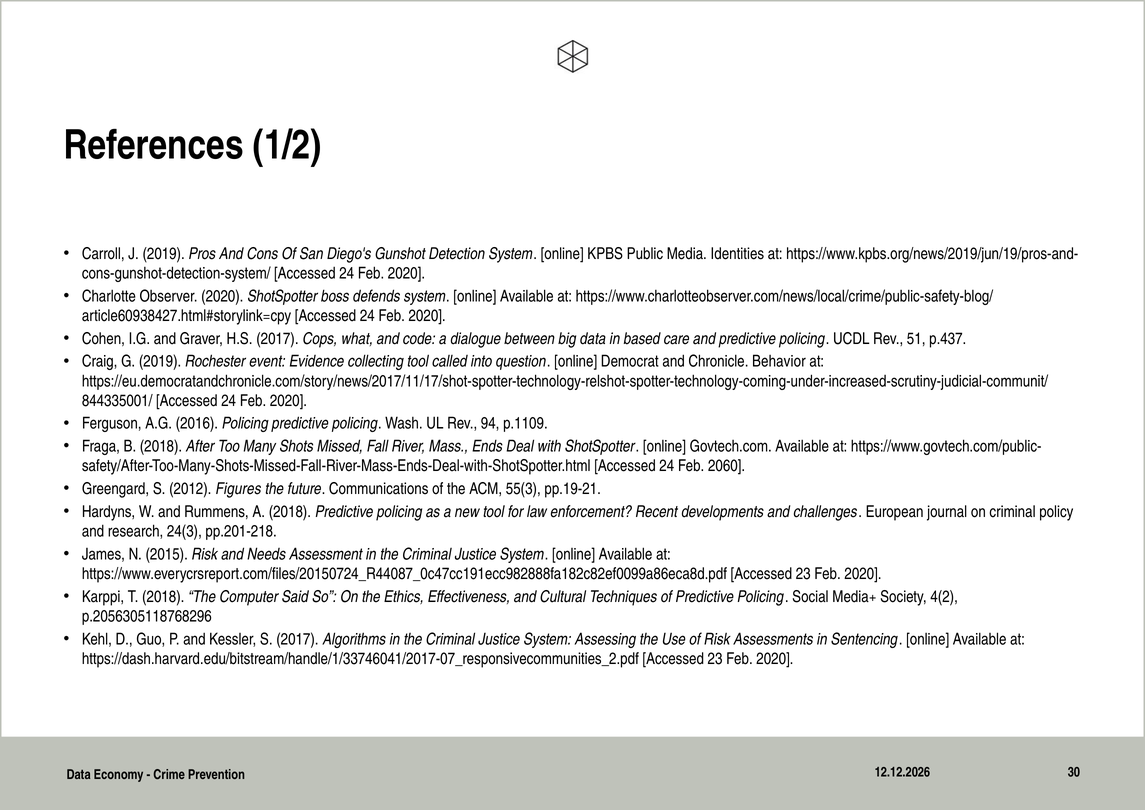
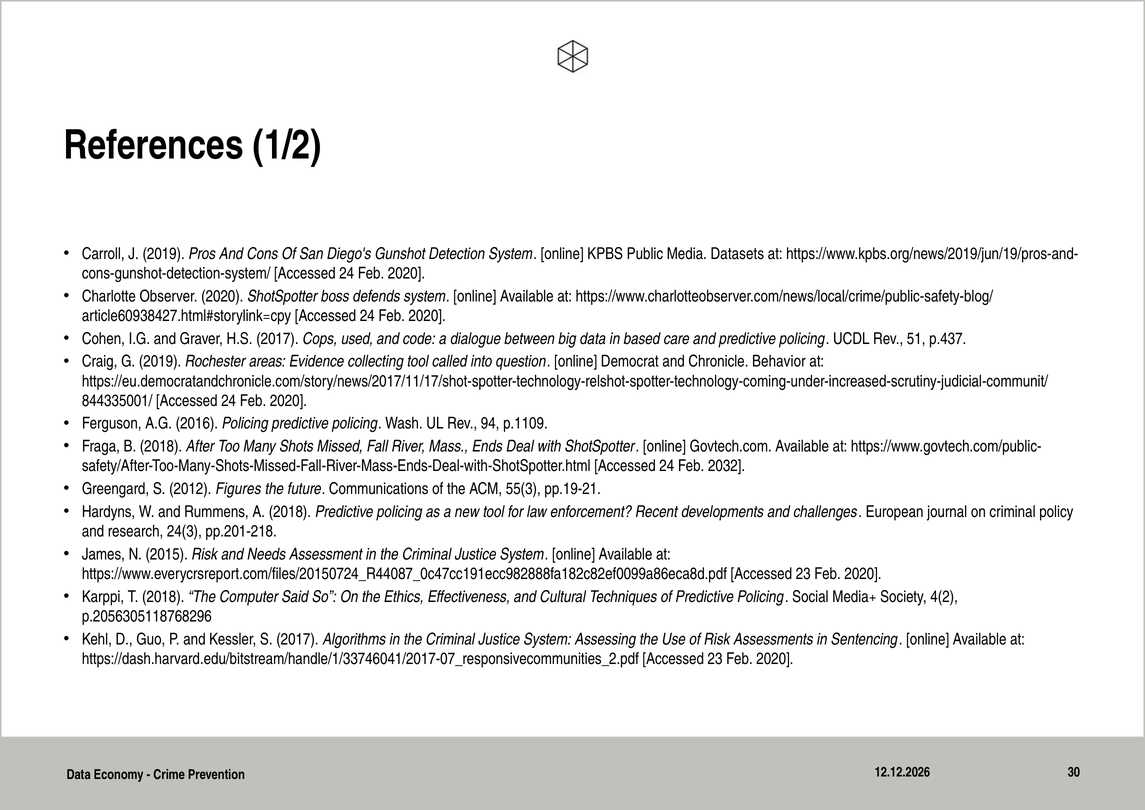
Identities: Identities -> Datasets (737, 254)
what: what -> used (357, 339)
event: event -> areas (267, 361)
2060: 2060 -> 2032 (727, 466)
